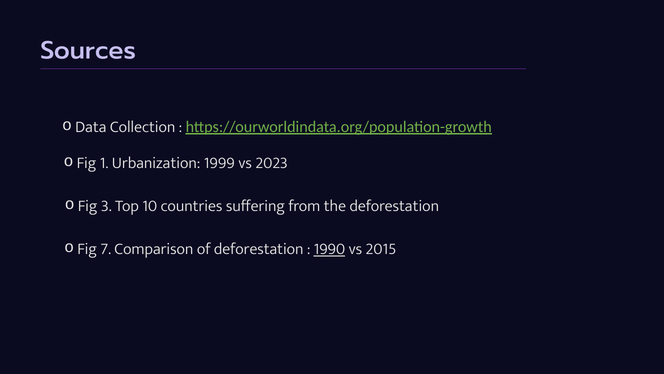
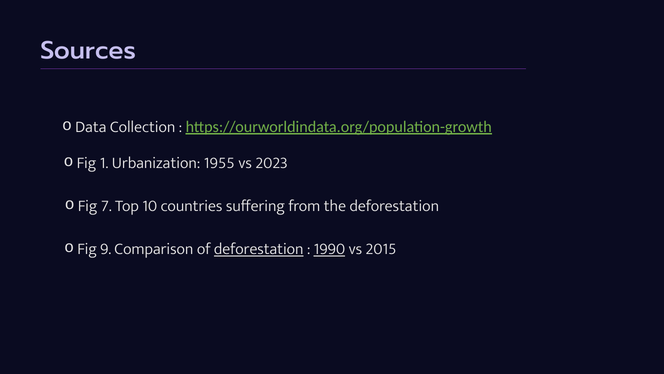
1999: 1999 -> 1955 (219, 163)
3: 3 -> 7 (106, 206)
7: 7 -> 9 (106, 249)
deforestation underline: none -> present (259, 249)
